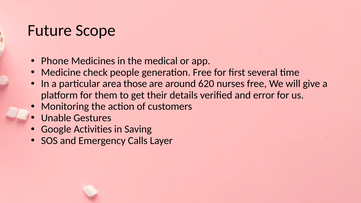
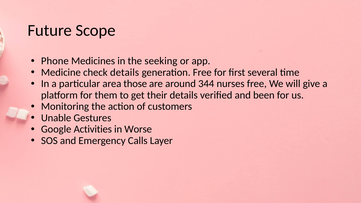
medical: medical -> seeking (161, 61)
check people: people -> details (125, 72)
620: 620 -> 344 (206, 84)
error: error -> been (264, 95)
Saving: Saving -> Worse (138, 129)
